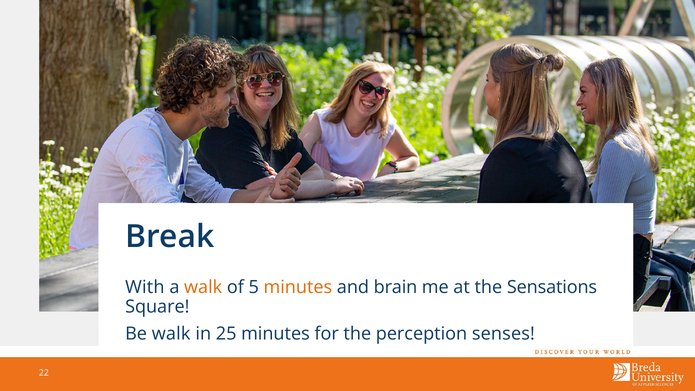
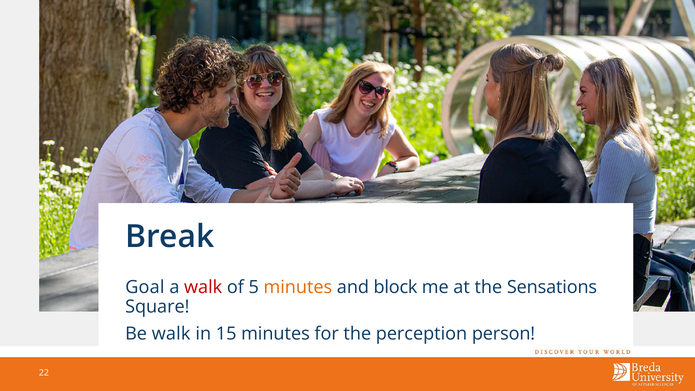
With: With -> Goal (145, 287)
walk colour: orange -> red (203, 287)
brain: brain -> block (396, 287)
25: 25 -> 15 (226, 334)
senses: senses -> person (504, 334)
